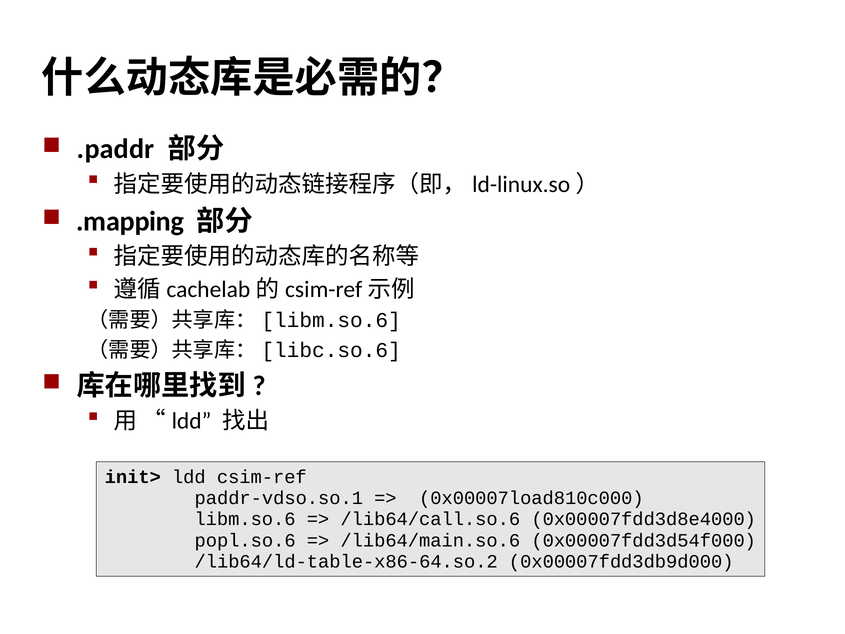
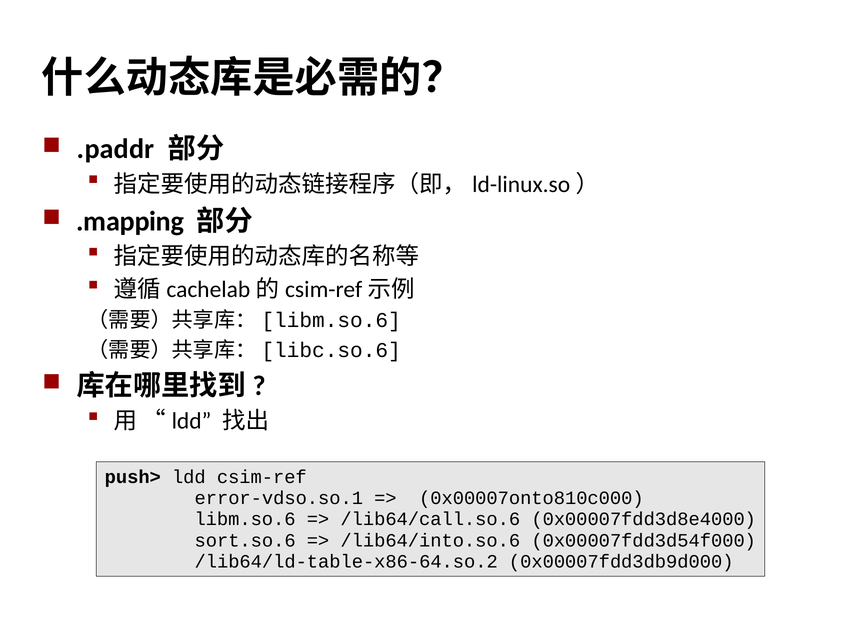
init>: init> -> push> (133, 477)
paddr-vdso.so.1: paddr-vdso.so.1 -> error-vdso.so.1 (279, 498)
0x00007load810c000: 0x00007load810c000 -> 0x00007onto810c000 (531, 498)
popl.so.6: popl.so.6 -> sort.so.6 (245, 540)
/lib64/main.so.6: /lib64/main.so.6 -> /lib64/into.so.6 (430, 540)
